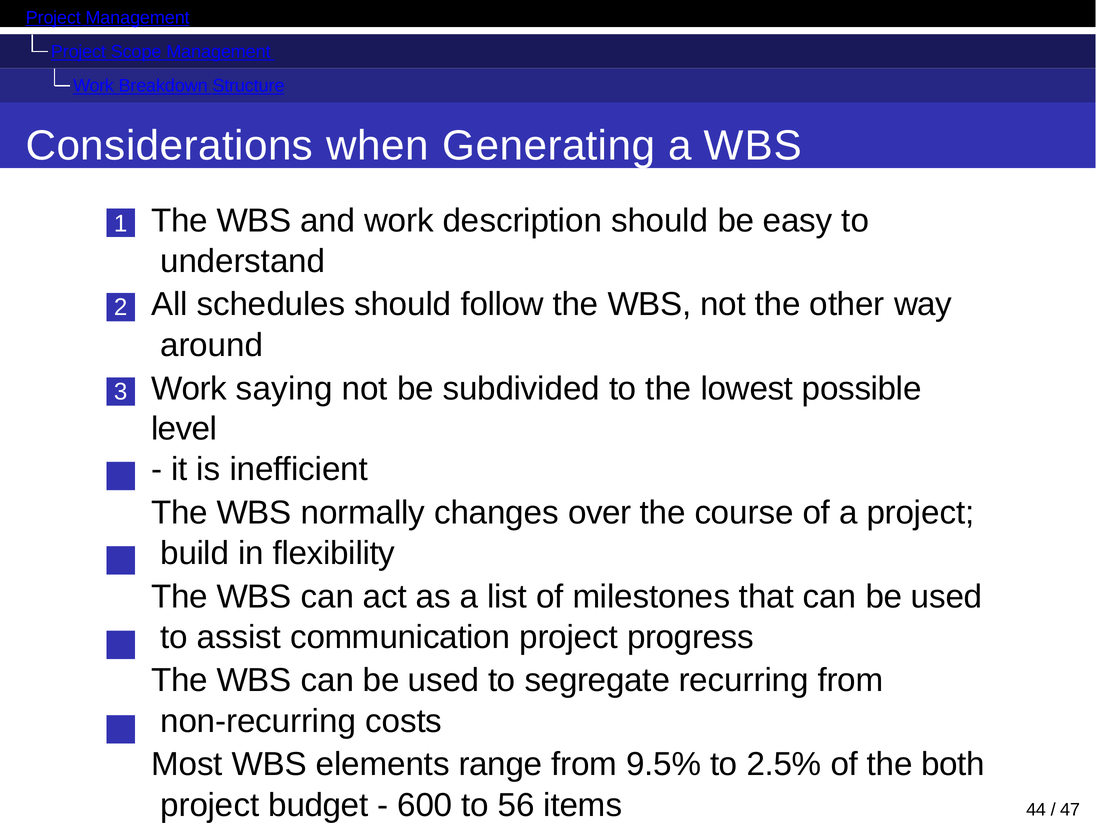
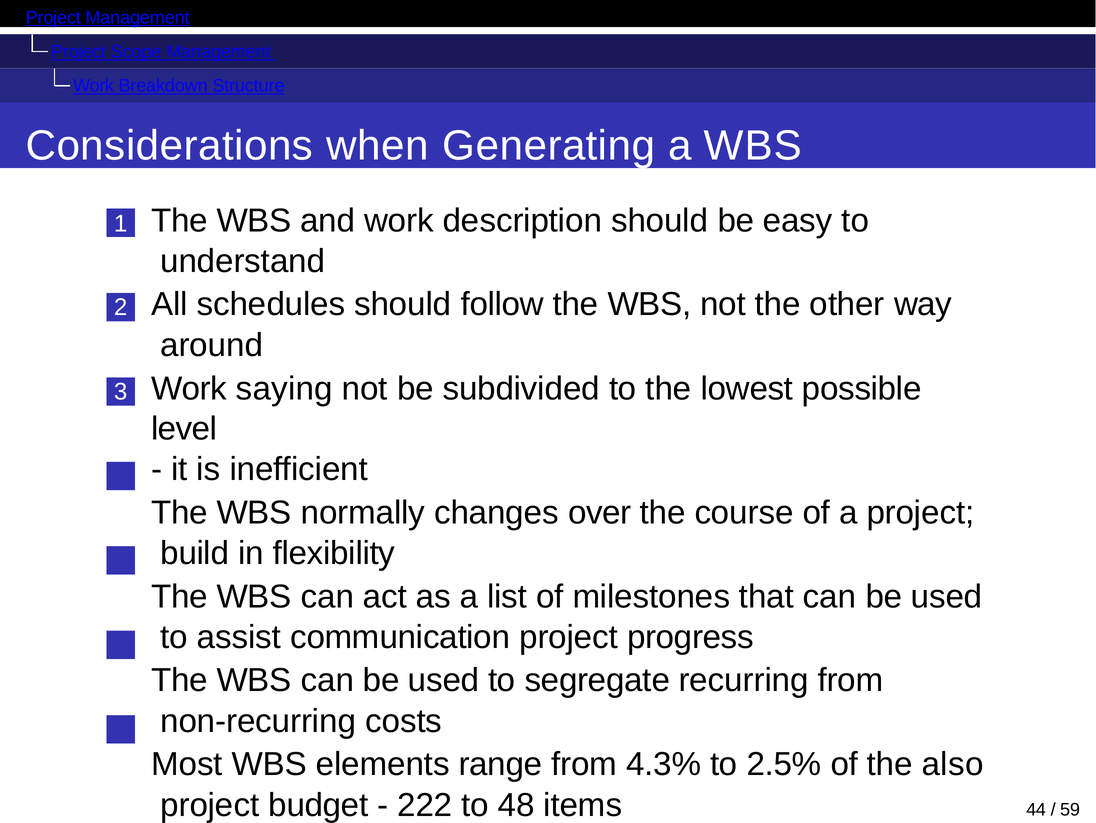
9.5%: 9.5% -> 4.3% (664, 764)
both: both -> also (953, 764)
600: 600 -> 222 (425, 805)
56: 56 -> 48 (516, 805)
47: 47 -> 59 (1070, 809)
